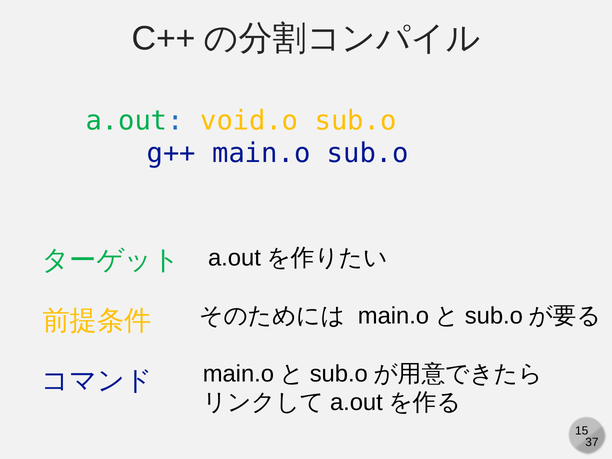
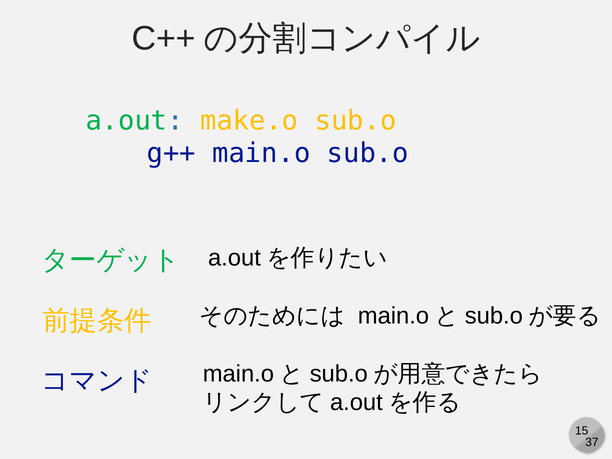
void.o: void.o -> make.o (249, 121)
